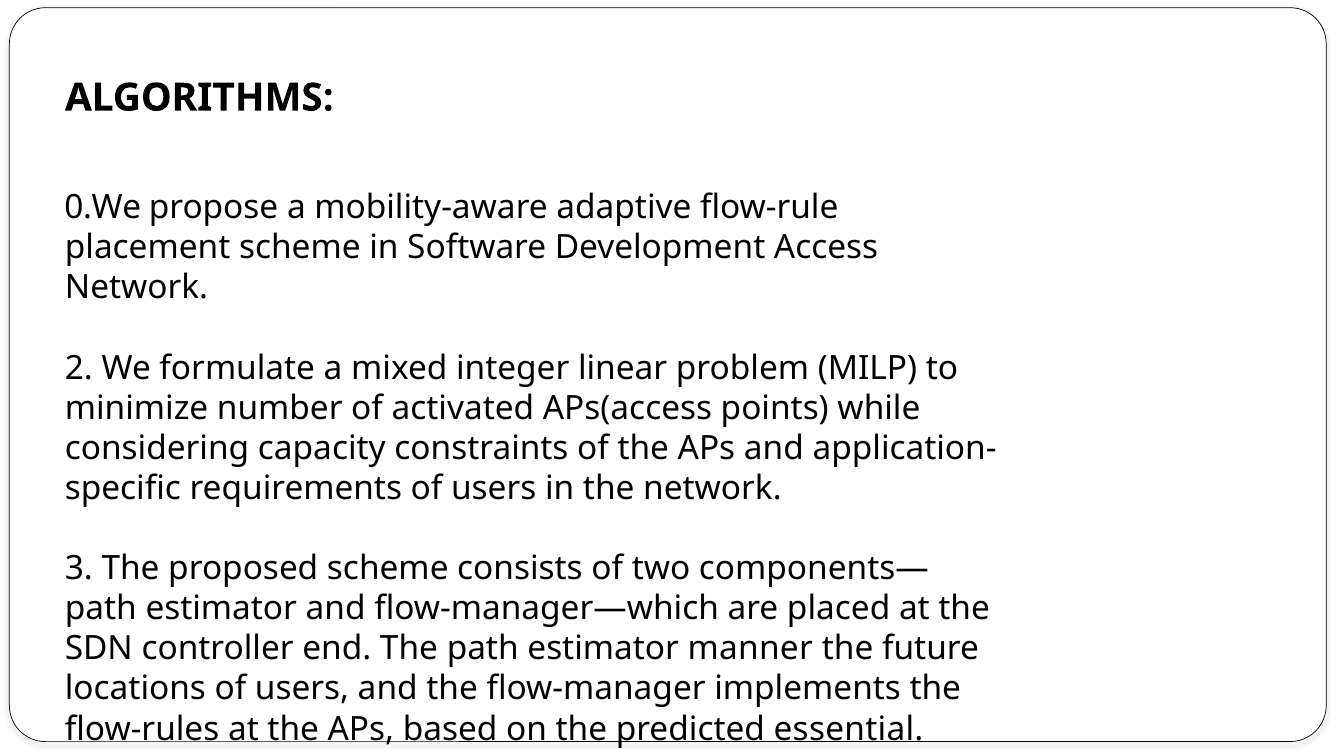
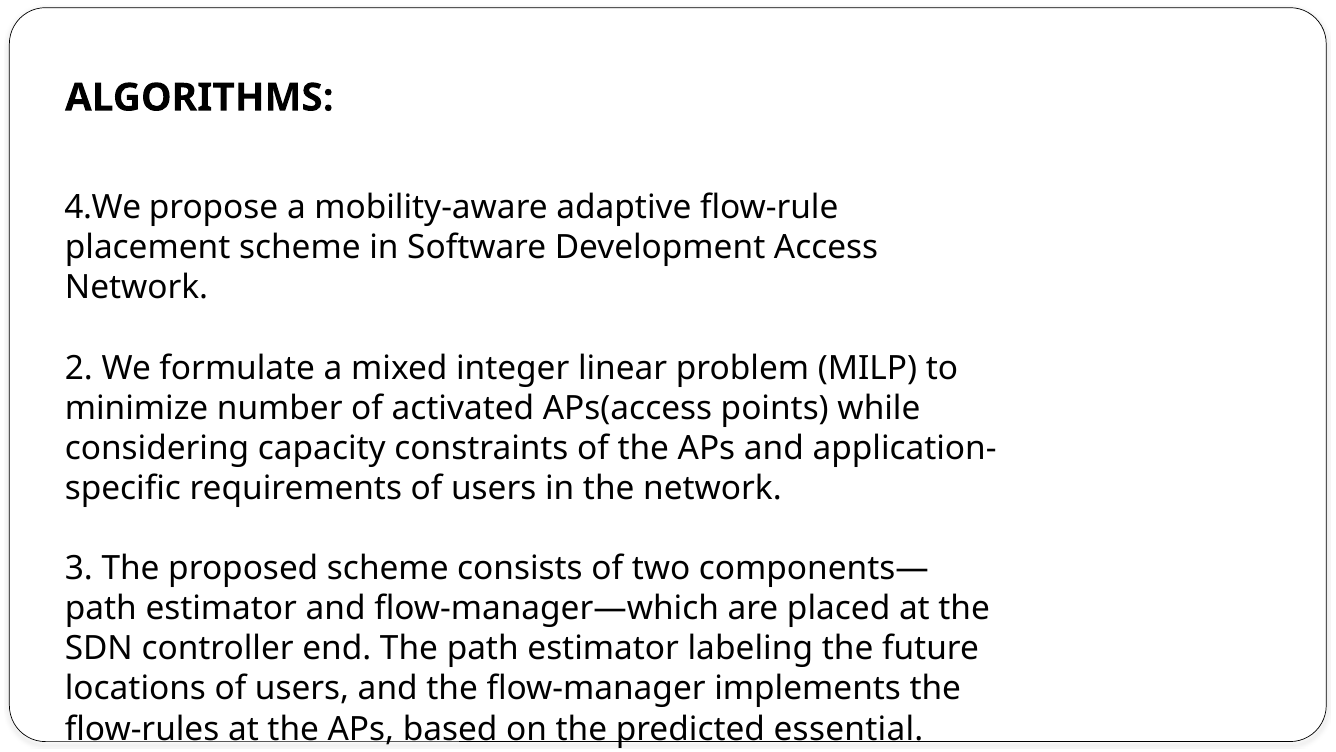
0.We: 0.We -> 4.We (103, 208)
manner: manner -> labeling (750, 648)
